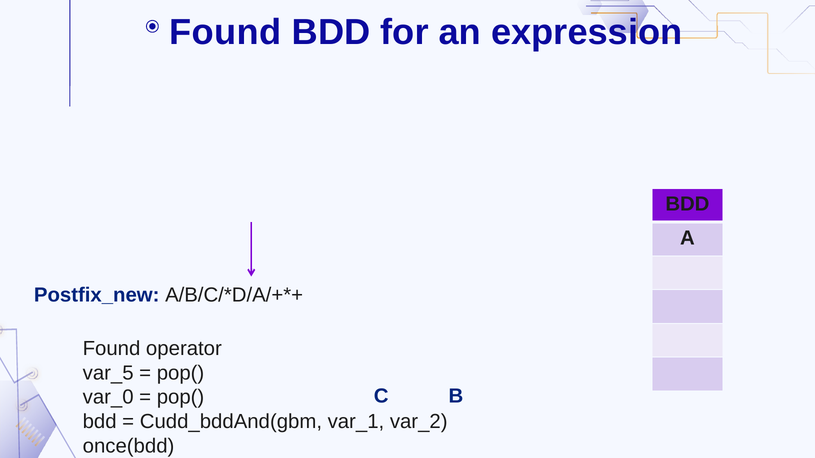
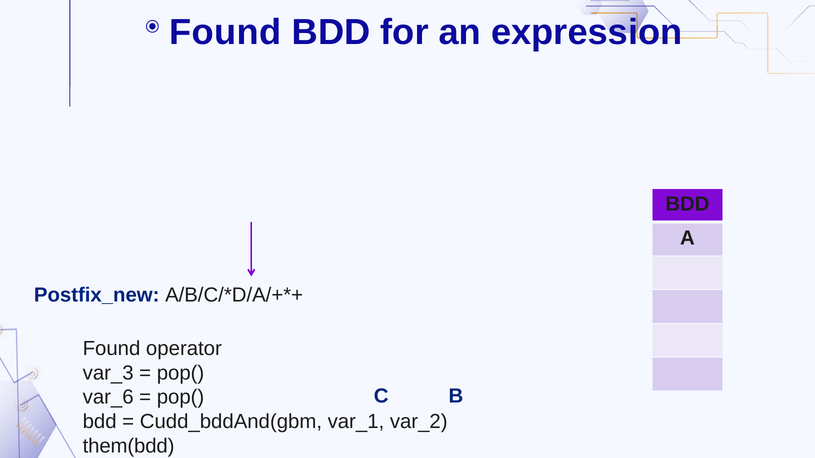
var_5: var_5 -> var_3 (108, 373)
var_0: var_0 -> var_6 (108, 398)
once(bdd: once(bdd -> them(bdd (129, 447)
